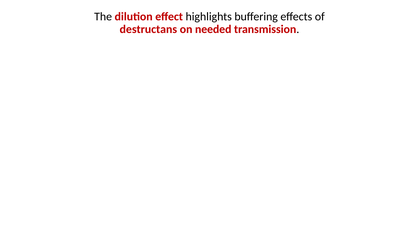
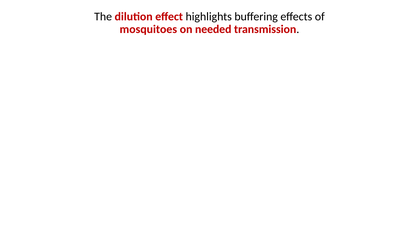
destructans: destructans -> mosquitoes (148, 29)
